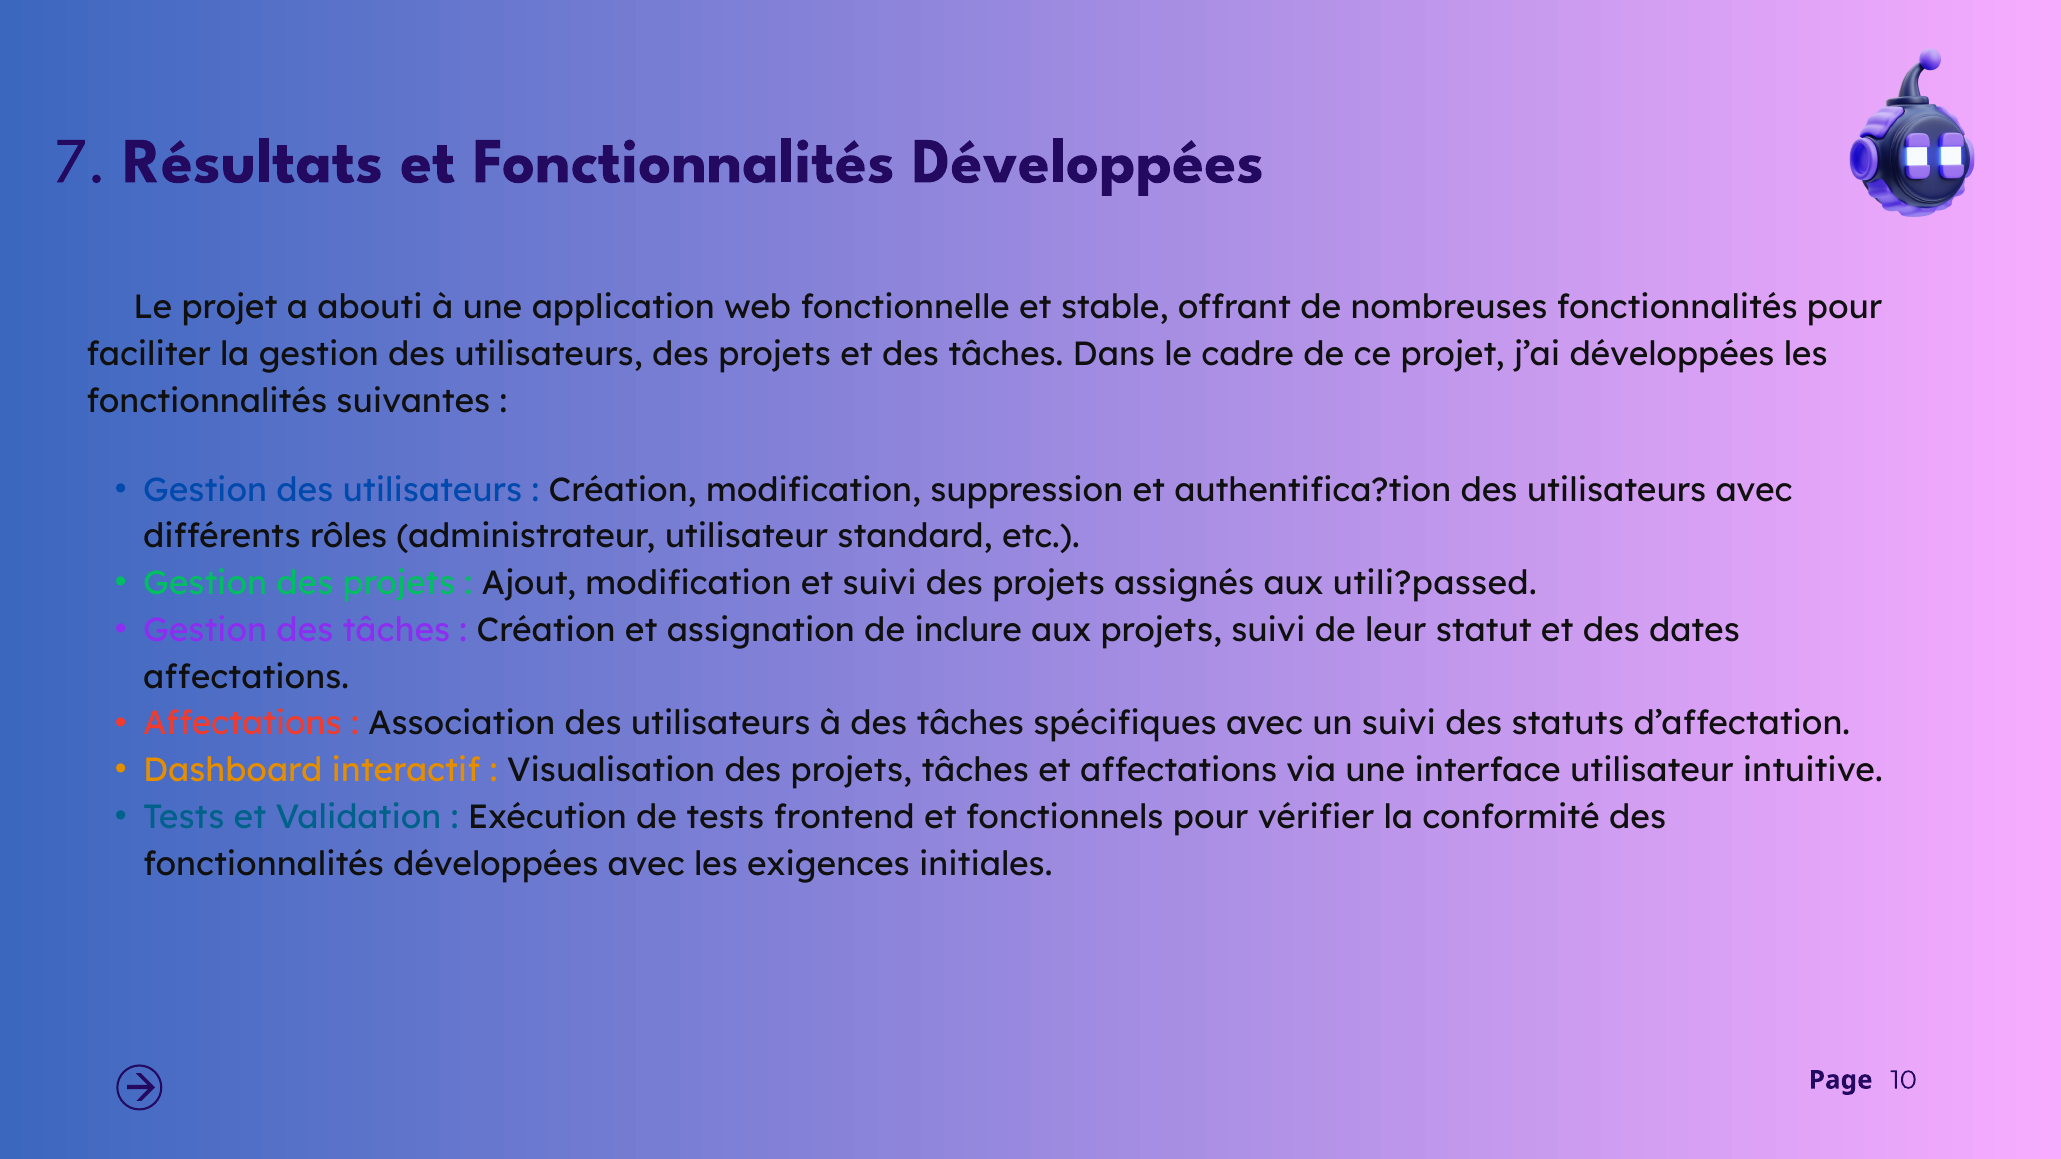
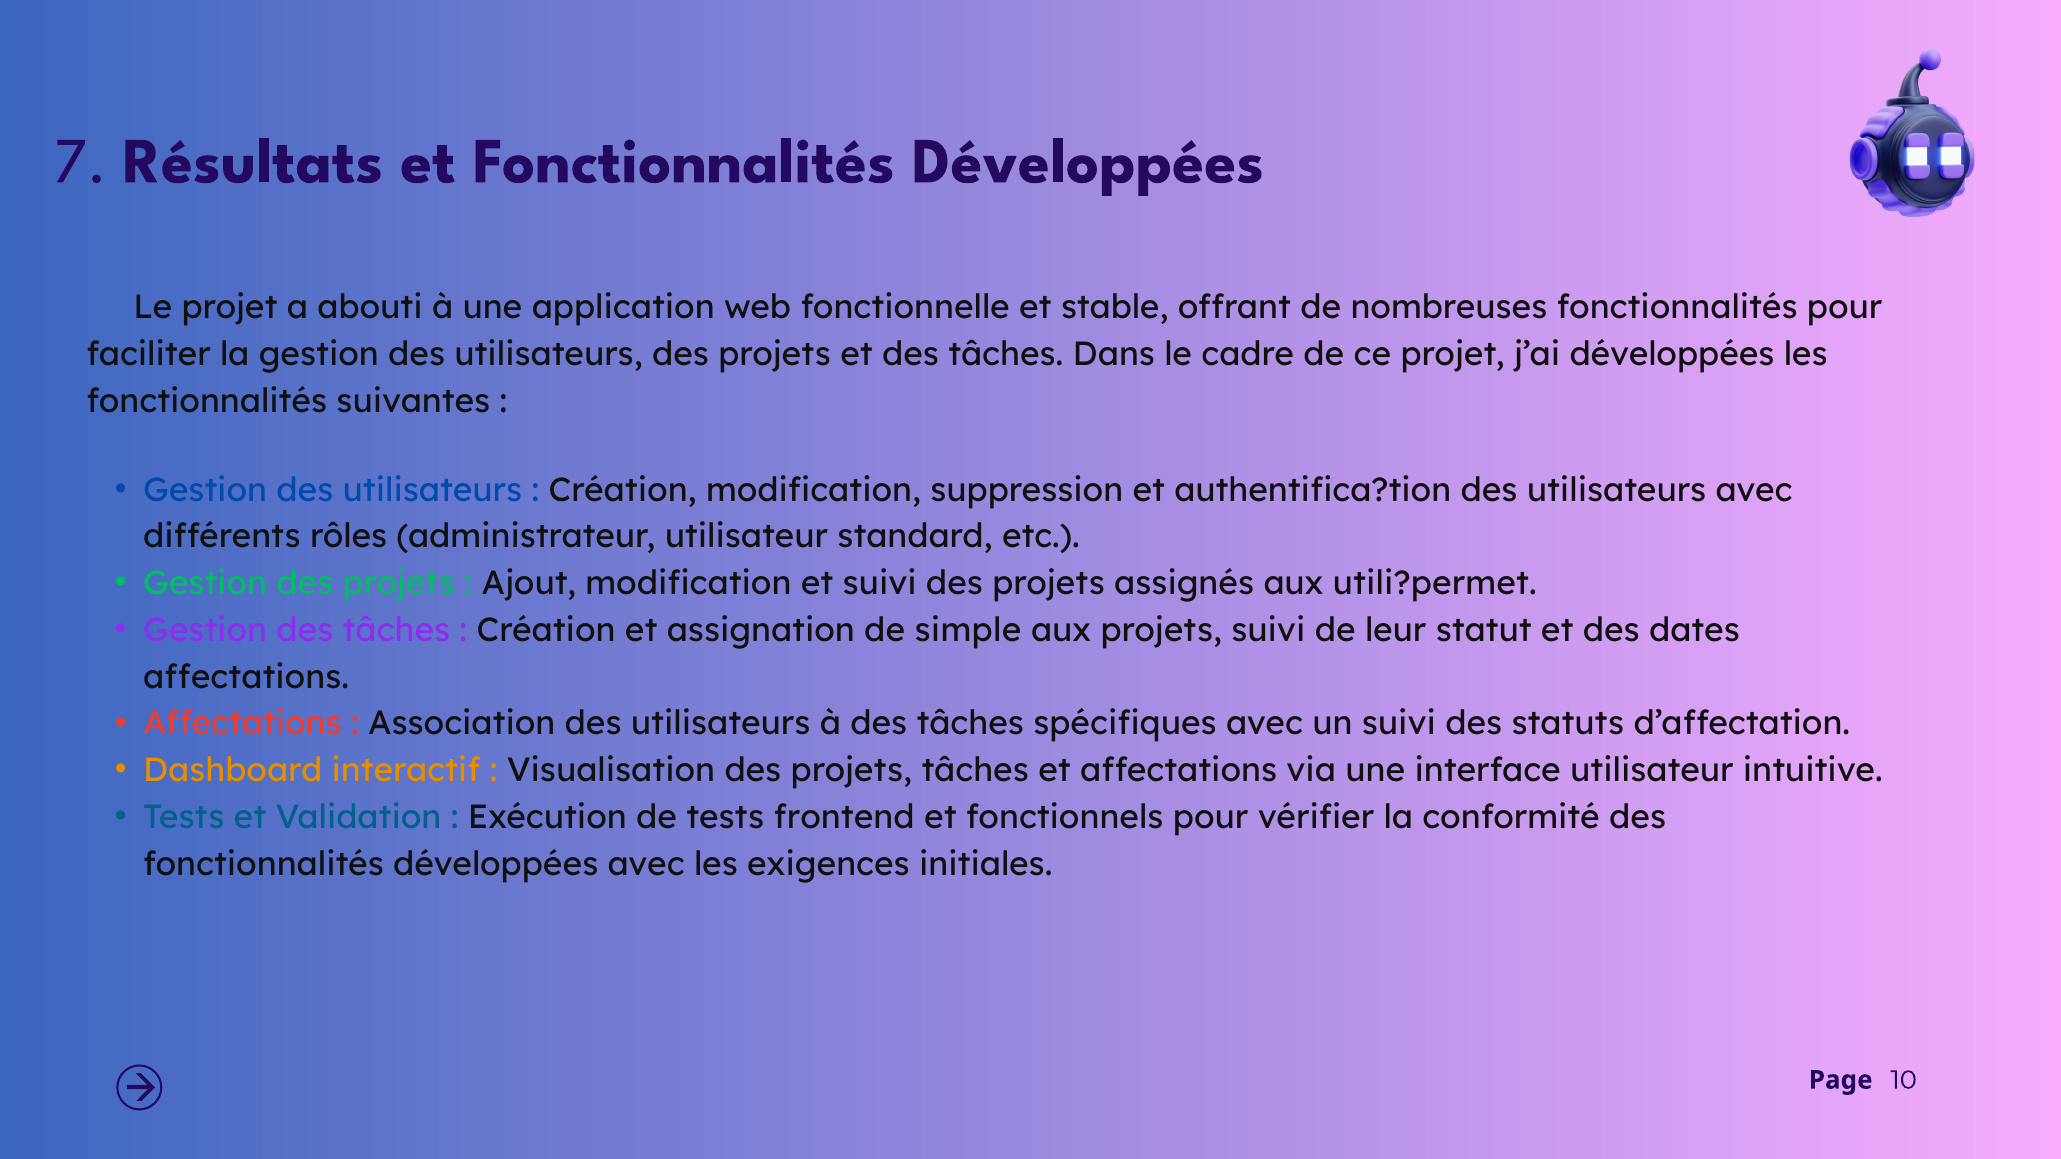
utili?passed: utili?passed -> utili?permet (1435, 584)
inclure: inclure -> simple (968, 631)
